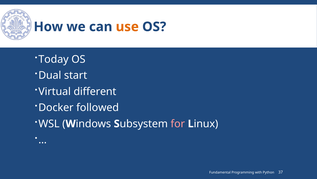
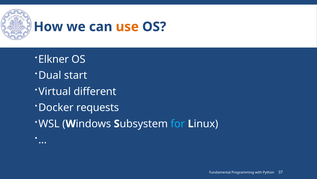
Today: Today -> Elkner (54, 59)
followed: followed -> requests (98, 107)
for colour: pink -> light blue (178, 123)
